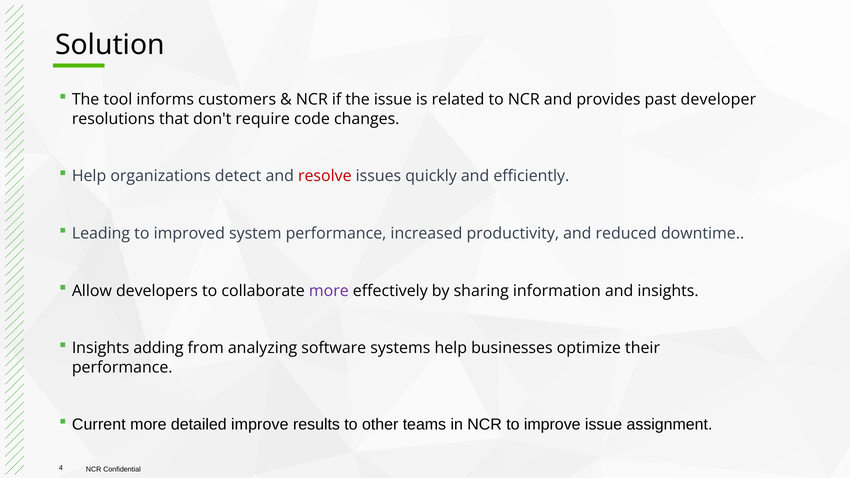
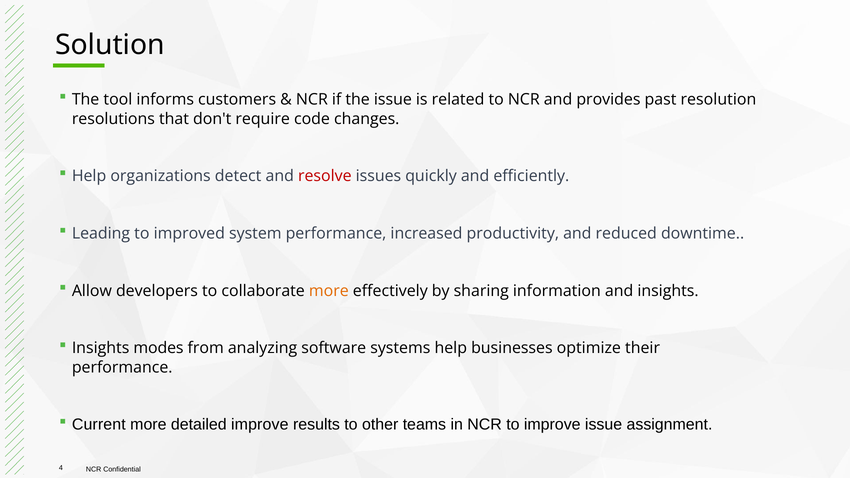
developer: developer -> resolution (718, 100)
more colour: purple -> orange (329, 291)
adding: adding -> modes (159, 348)
